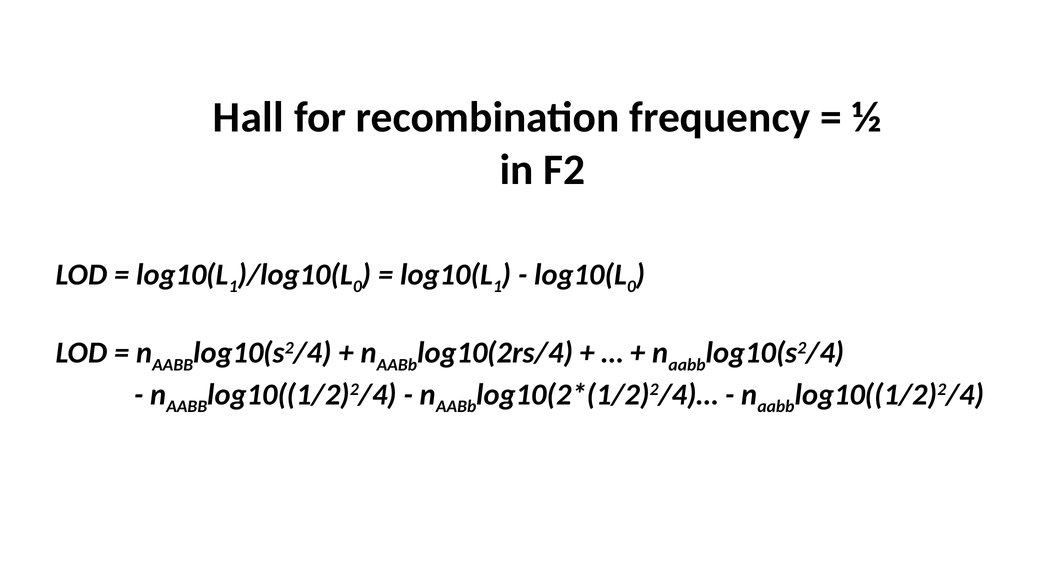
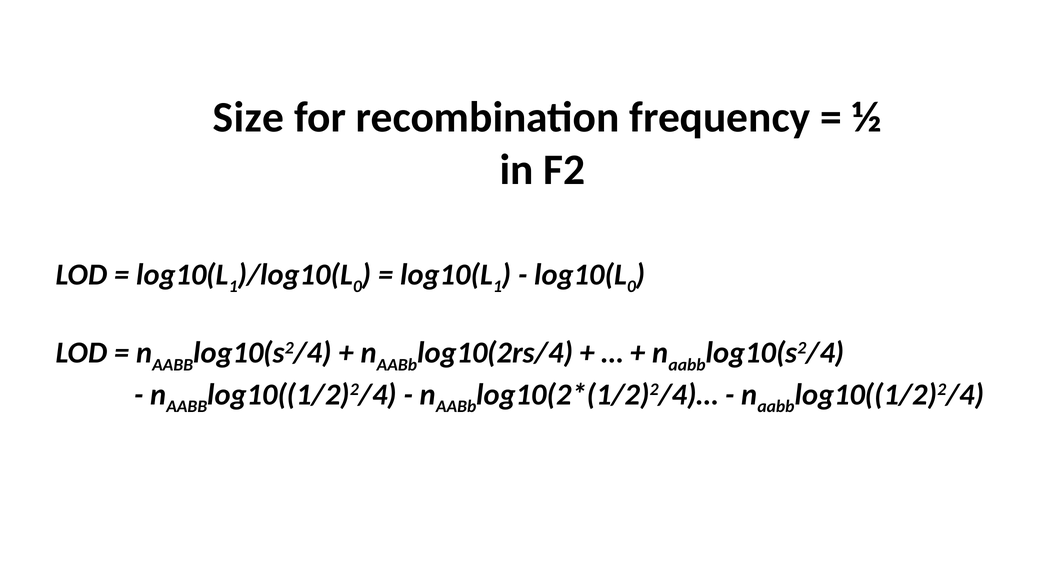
Hall: Hall -> Size (248, 118)
